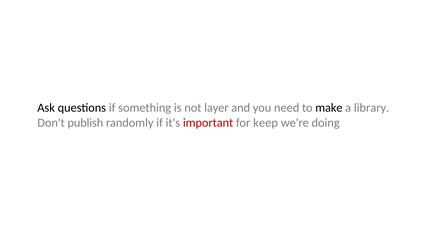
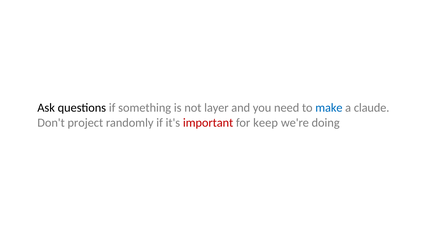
make colour: black -> blue (329, 108)
library: library -> claude (372, 108)
publish: publish -> project (85, 123)
